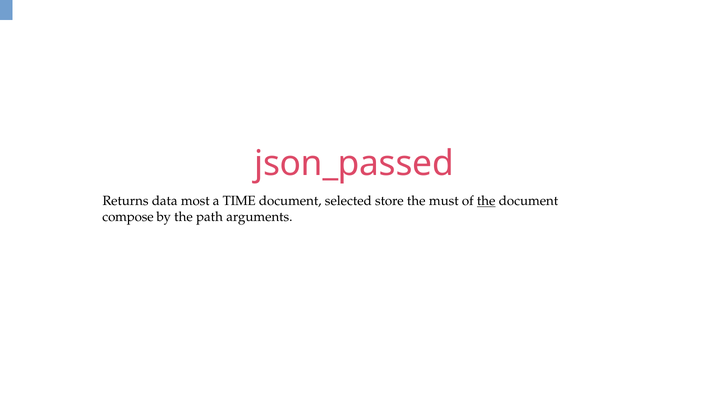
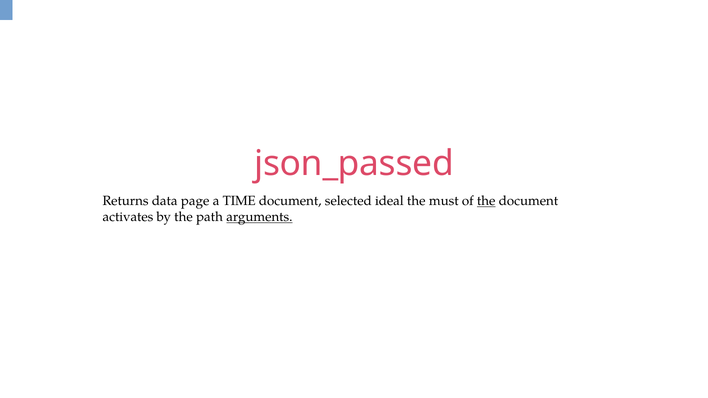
most: most -> page (195, 201)
store: store -> ideal (389, 201)
compose: compose -> activates (128, 217)
arguments underline: none -> present (259, 217)
